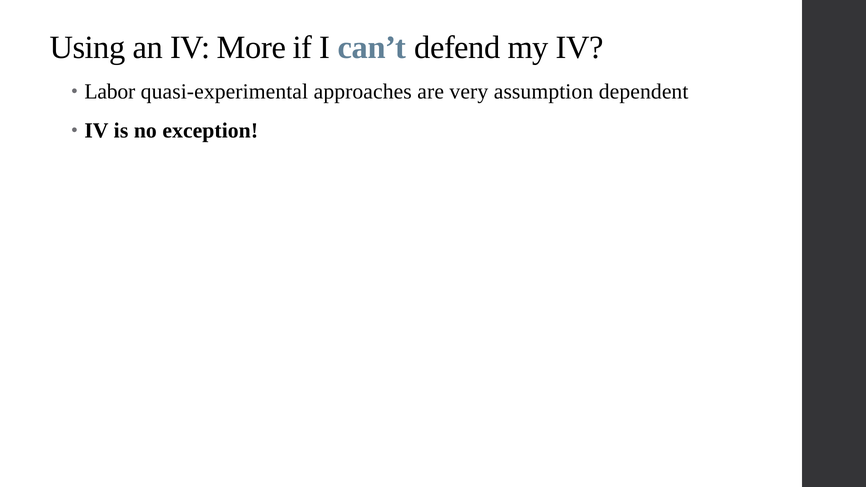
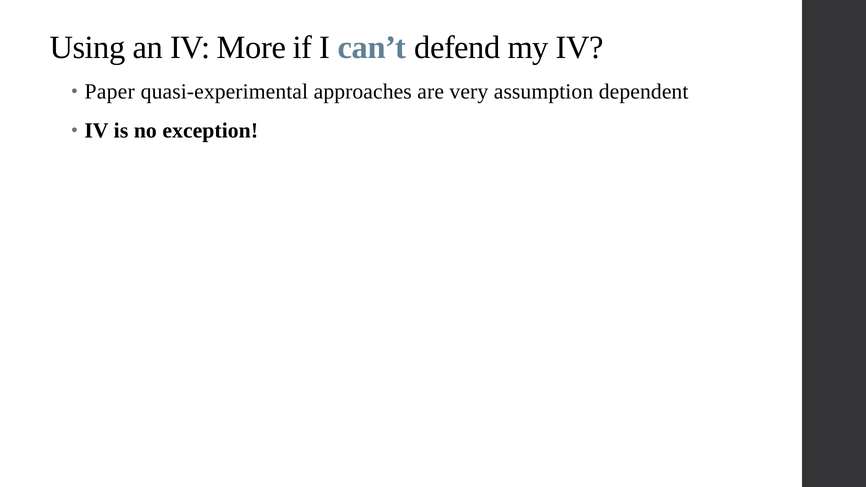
Labor: Labor -> Paper (110, 92)
